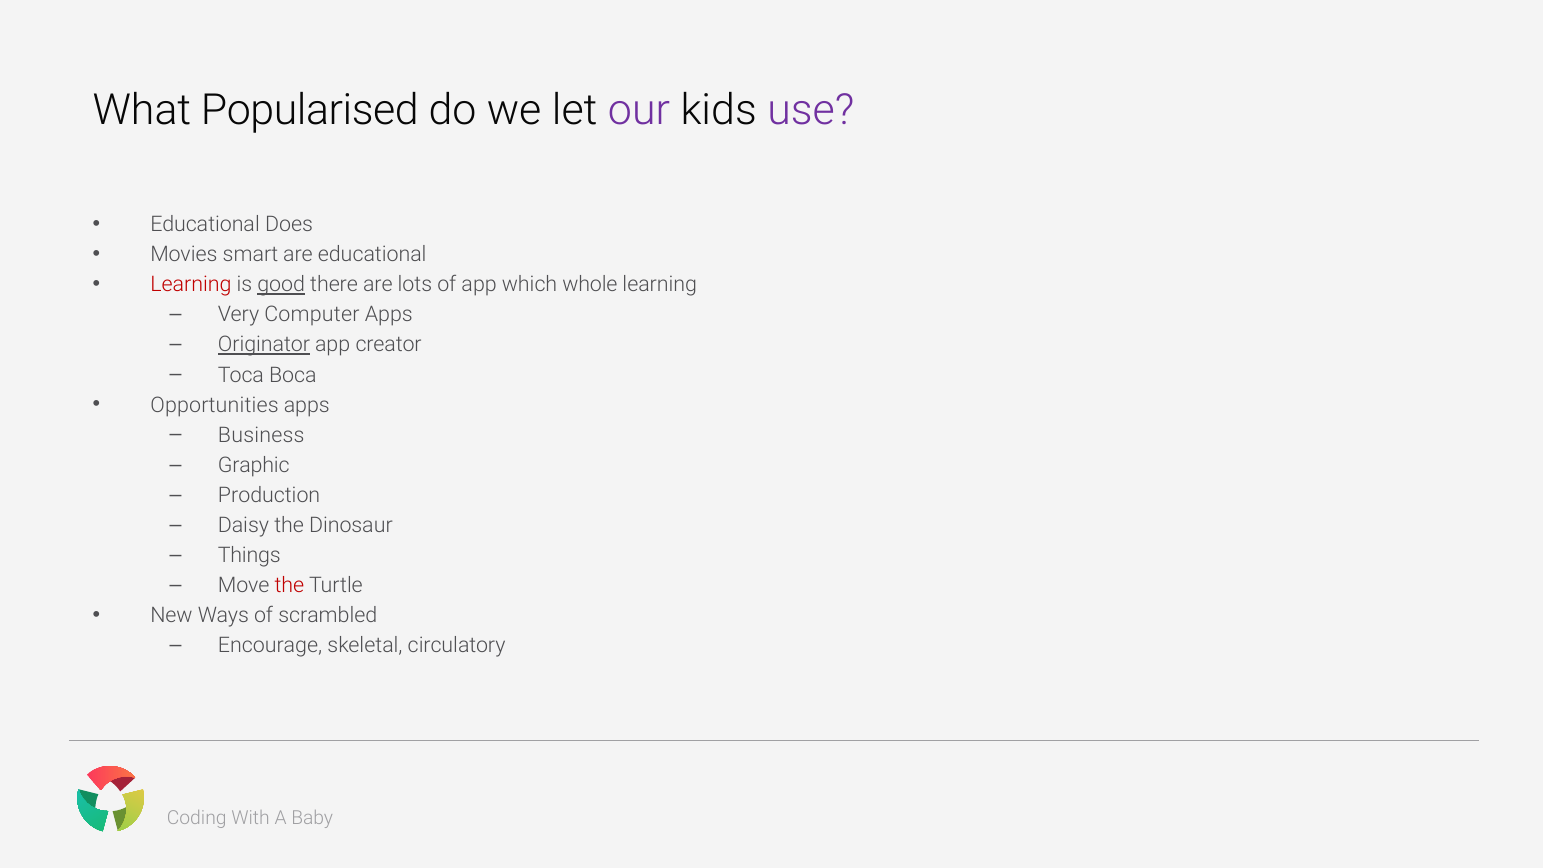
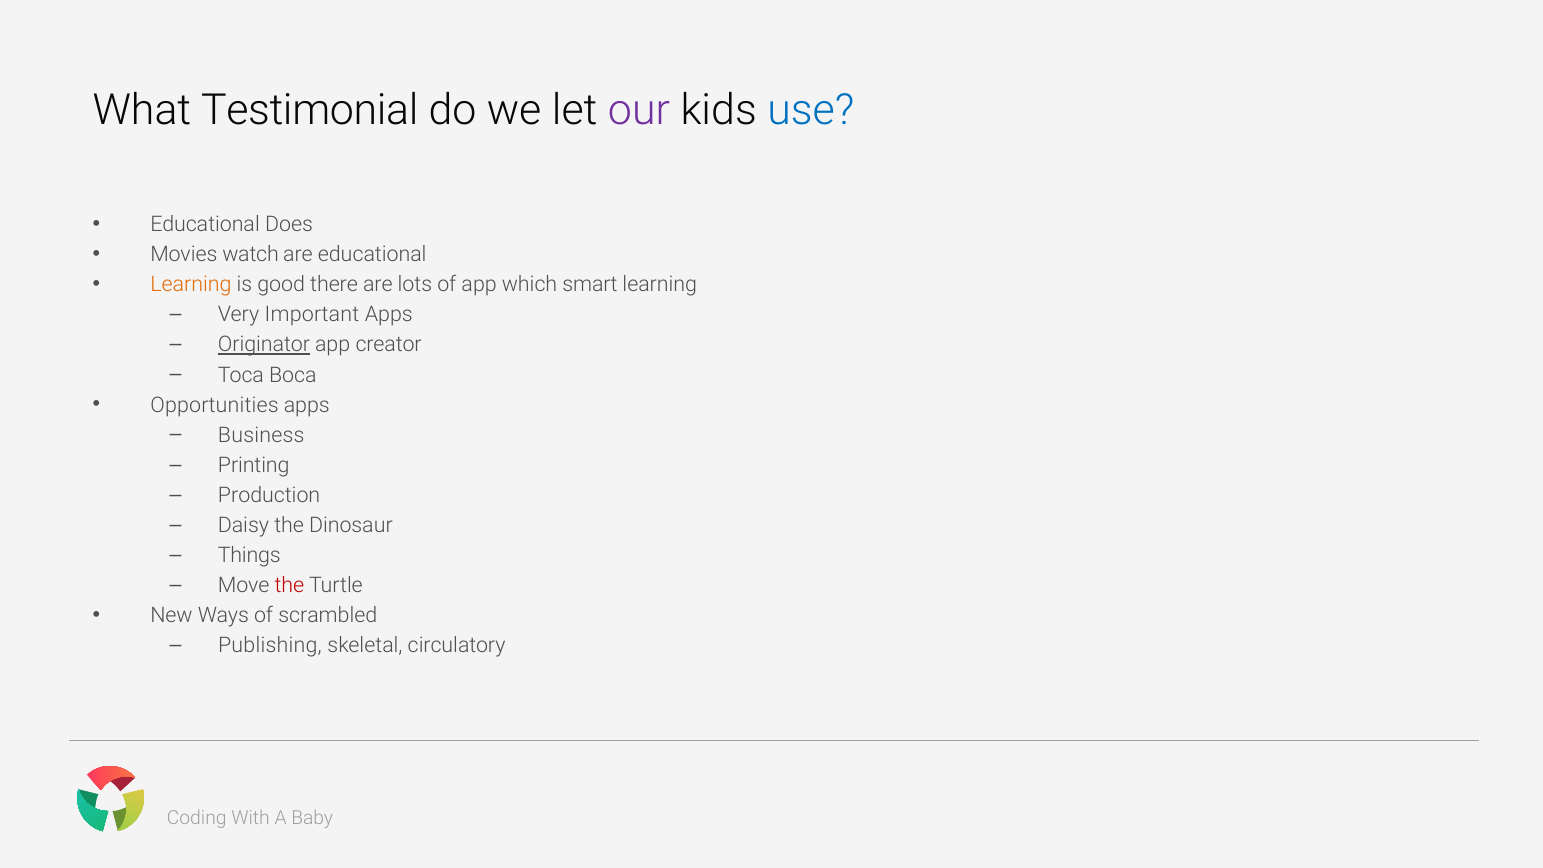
Popularised: Popularised -> Testimonial (310, 110)
use colour: purple -> blue (811, 110)
smart: smart -> watch (251, 255)
Learning colour: red -> orange (191, 285)
good underline: present -> none (281, 285)
whole: whole -> smart (590, 285)
Computer: Computer -> Important (312, 315)
Graphic: Graphic -> Printing (254, 465)
Encourage: Encourage -> Publishing (270, 646)
